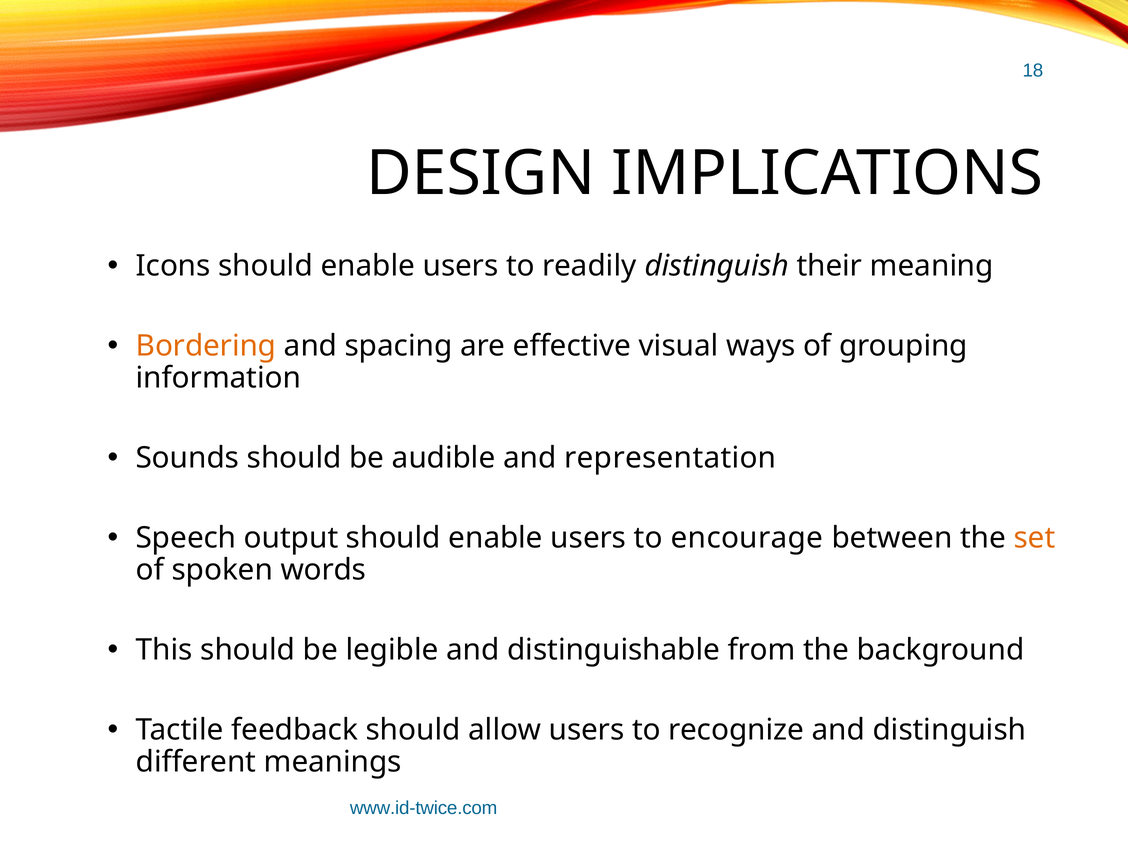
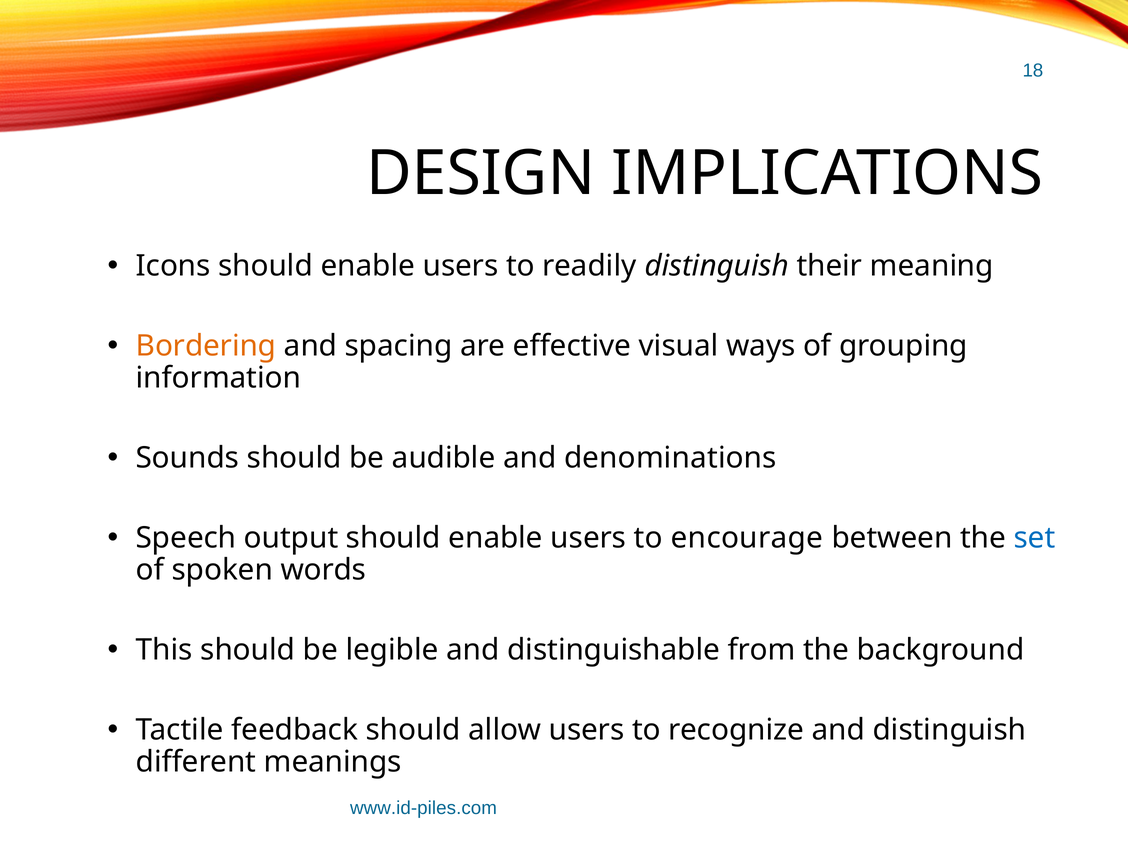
representation: representation -> denominations (670, 458)
set colour: orange -> blue (1035, 538)
www.id-twice.com: www.id-twice.com -> www.id-piles.com (424, 808)
